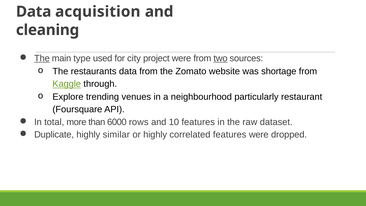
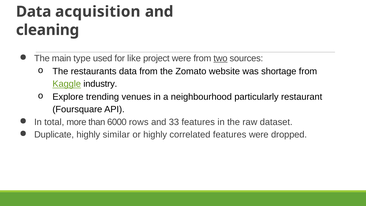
The underline: present -> none (42, 58)
city: city -> like (134, 58)
through: through -> industry (100, 84)
10: 10 -> 33 (174, 122)
